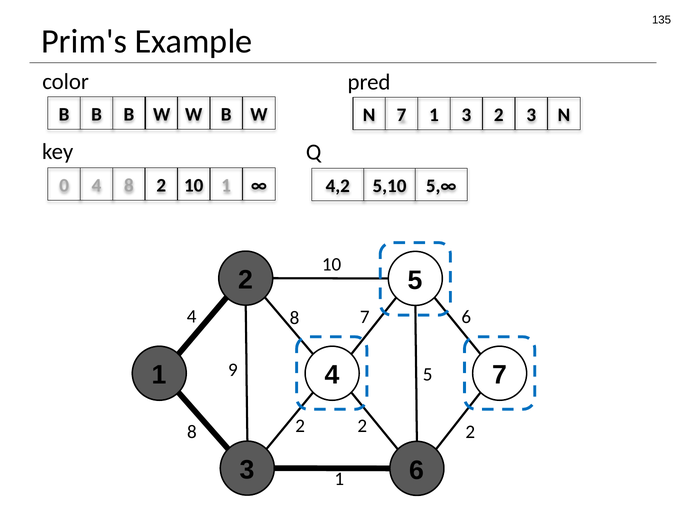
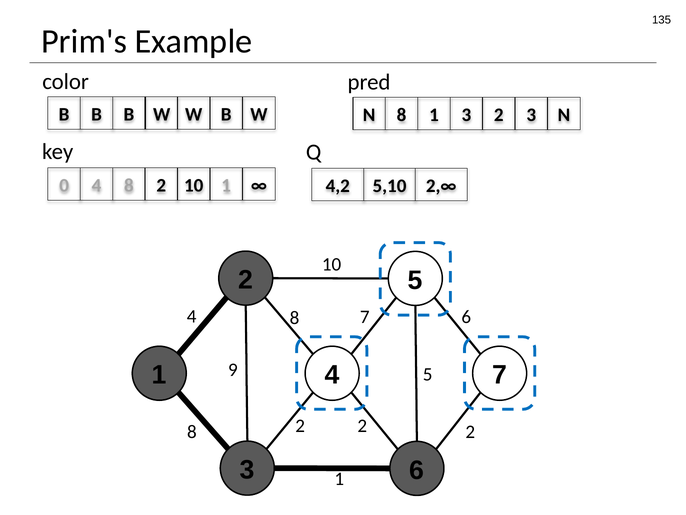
N 7: 7 -> 8 (402, 115)
5,∞: 5,∞ -> 2,∞ (441, 186)
